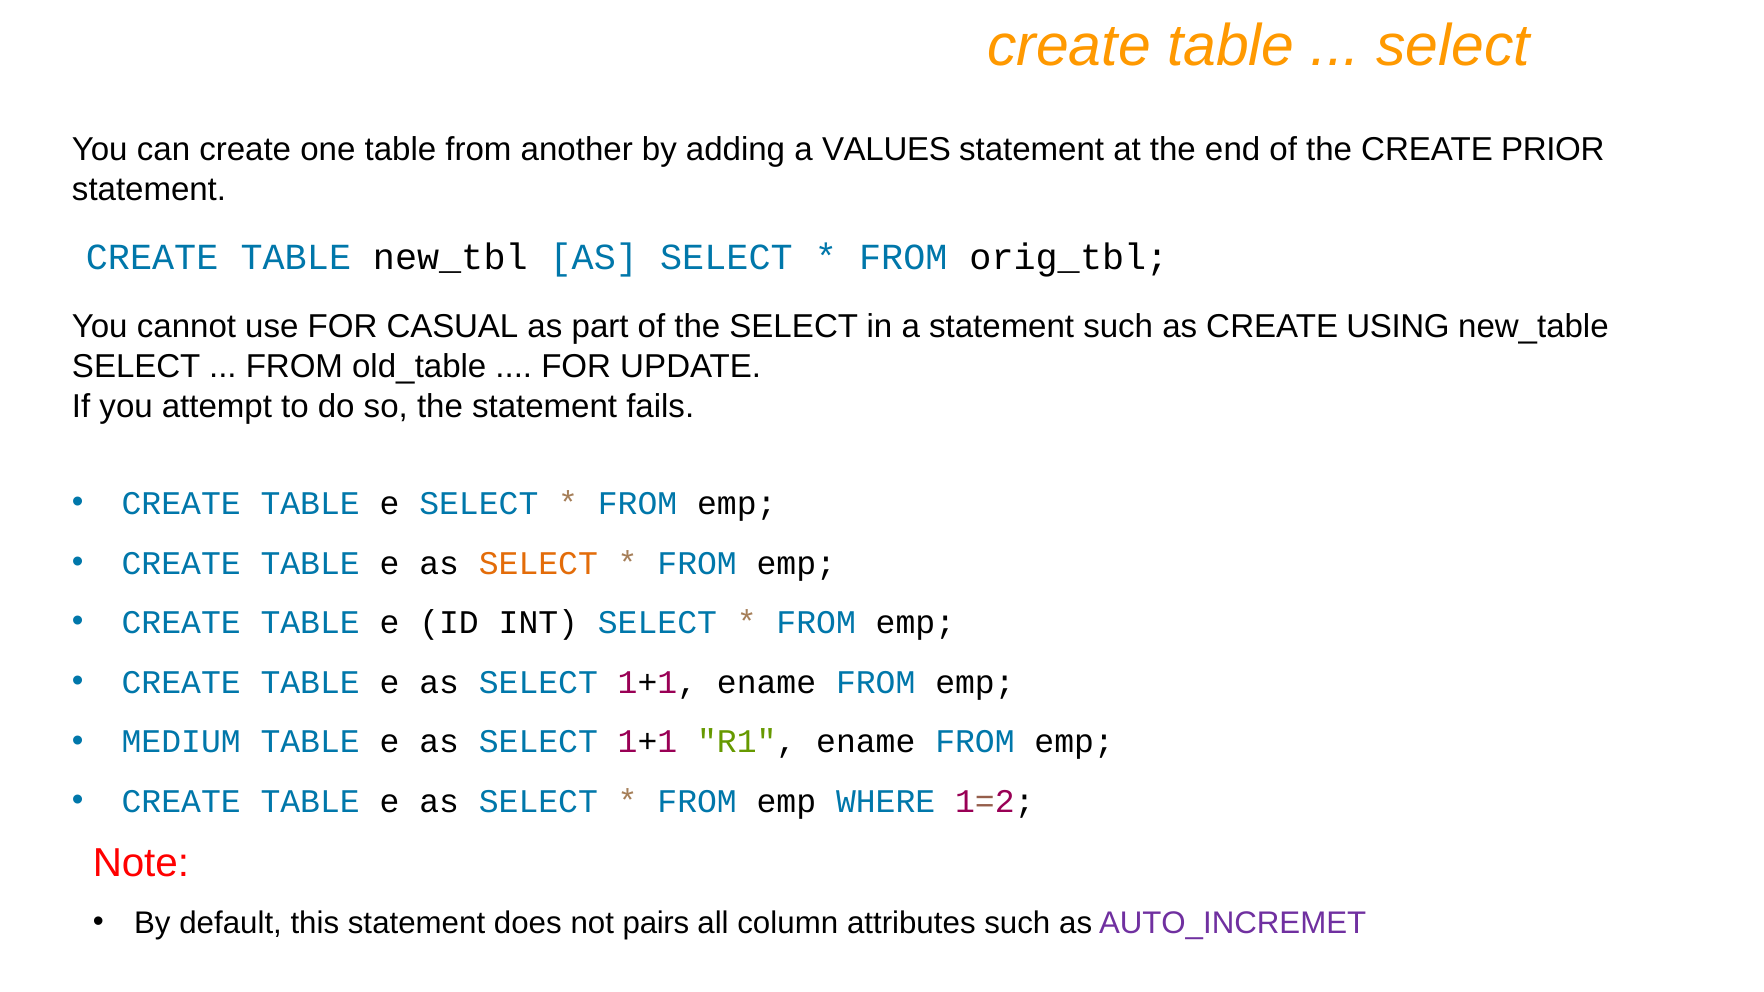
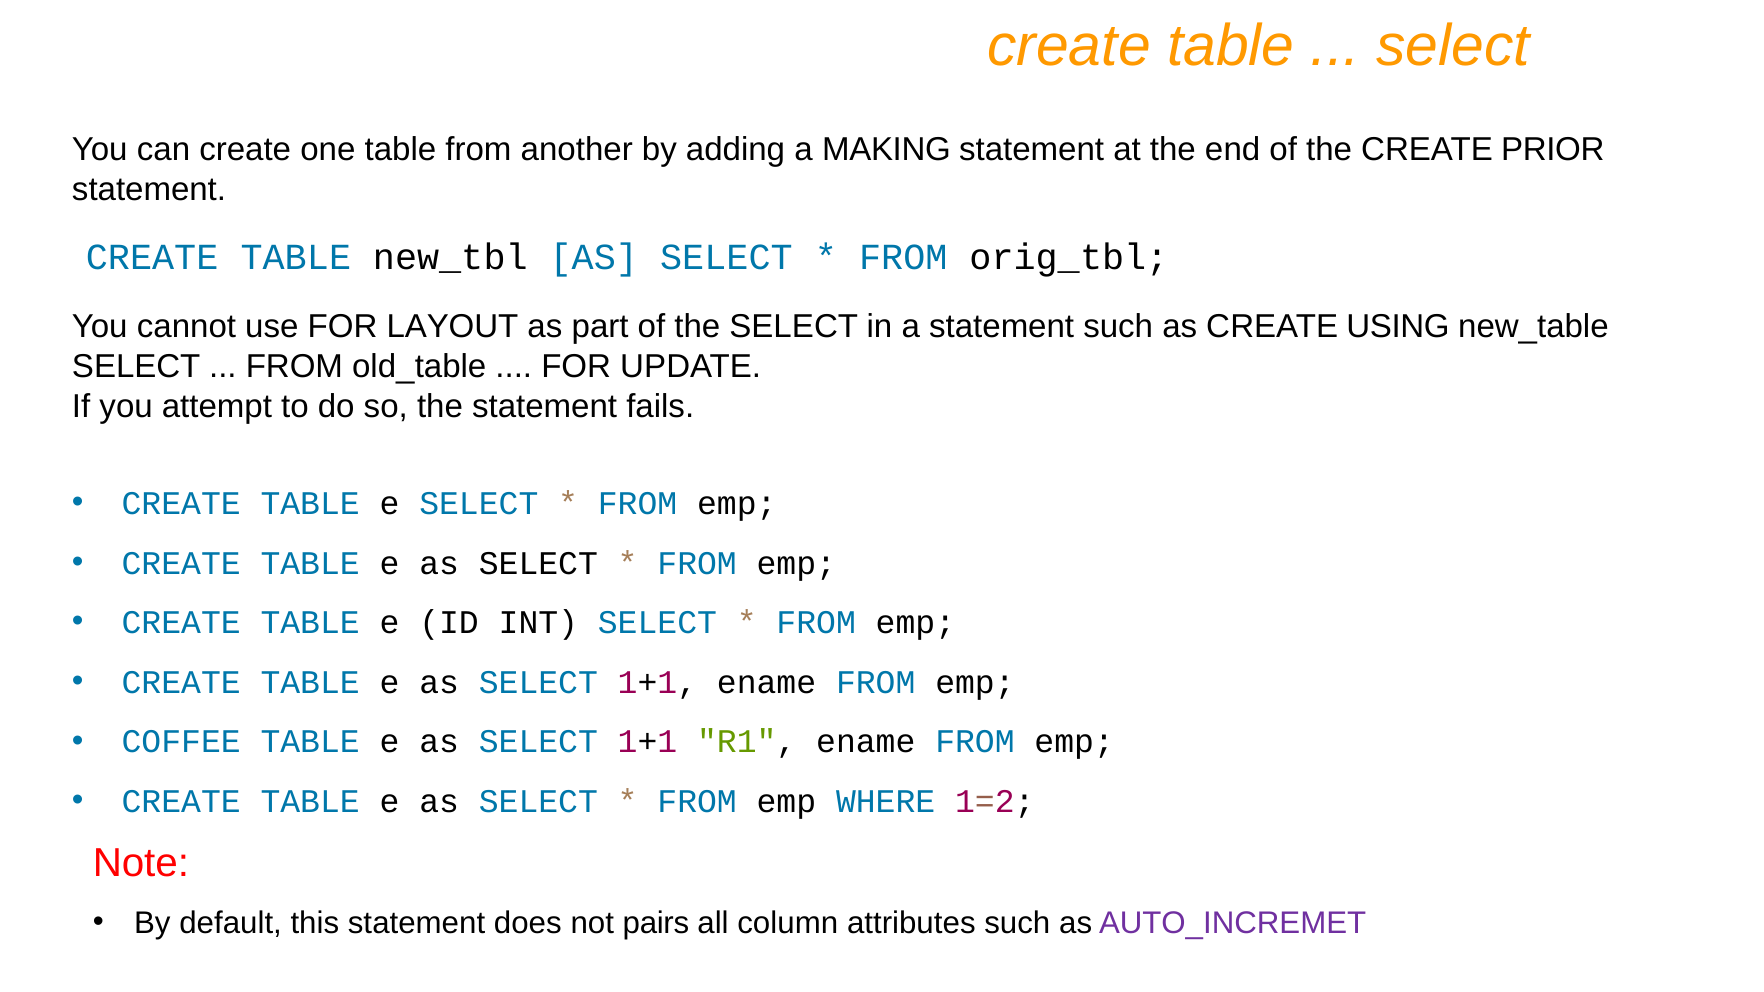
VALUES: VALUES -> MAKING (886, 150)
CASUAL: CASUAL -> LAYOUT (452, 327)
SELECT colour: orange -> black (538, 563)
MEDIUM: MEDIUM -> COFFEE (181, 742)
